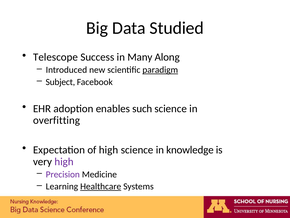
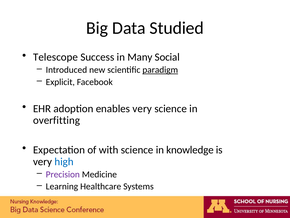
Along: Along -> Social (167, 57)
Subject: Subject -> Explicit (60, 82)
enables such: such -> very (142, 108)
of high: high -> with (109, 150)
high colour: purple -> blue (64, 161)
Healthcare underline: present -> none (101, 186)
